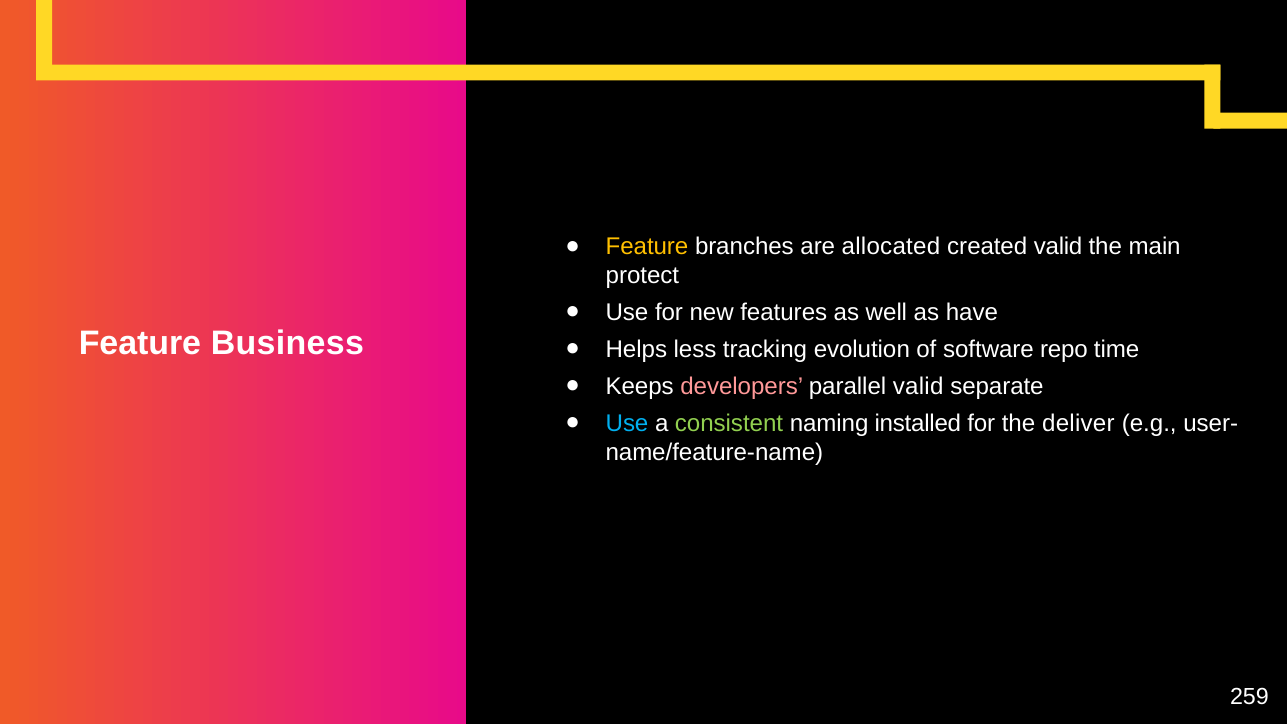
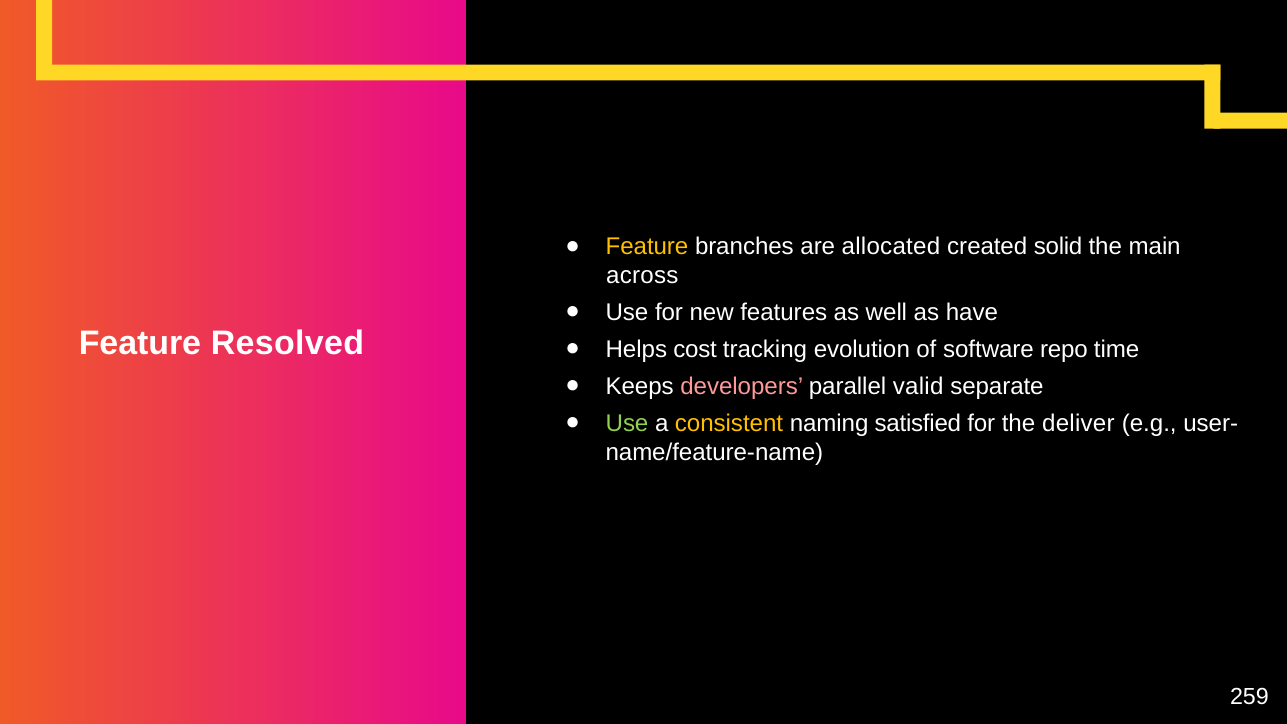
created valid: valid -> solid (1058, 247)
protect: protect -> across (642, 275)
Business: Business -> Resolved (287, 343)
less: less -> cost (695, 349)
Use colour: light blue -> light green (627, 423)
consistent colour: light green -> yellow (729, 423)
installed: installed -> satisfied (918, 423)
